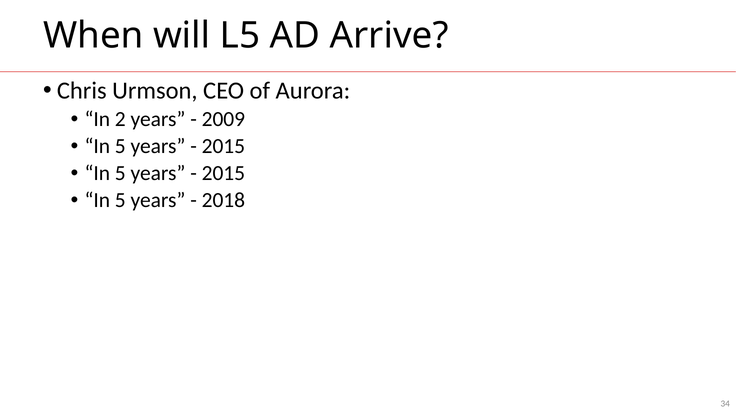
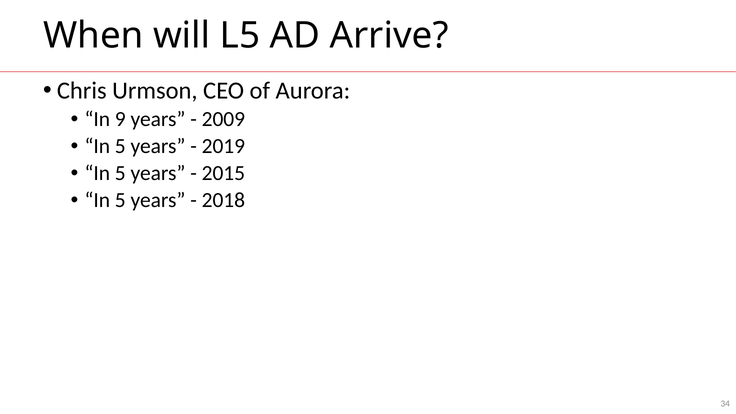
2: 2 -> 9 (120, 119)
2015: 2015 -> 2019 (223, 146)
